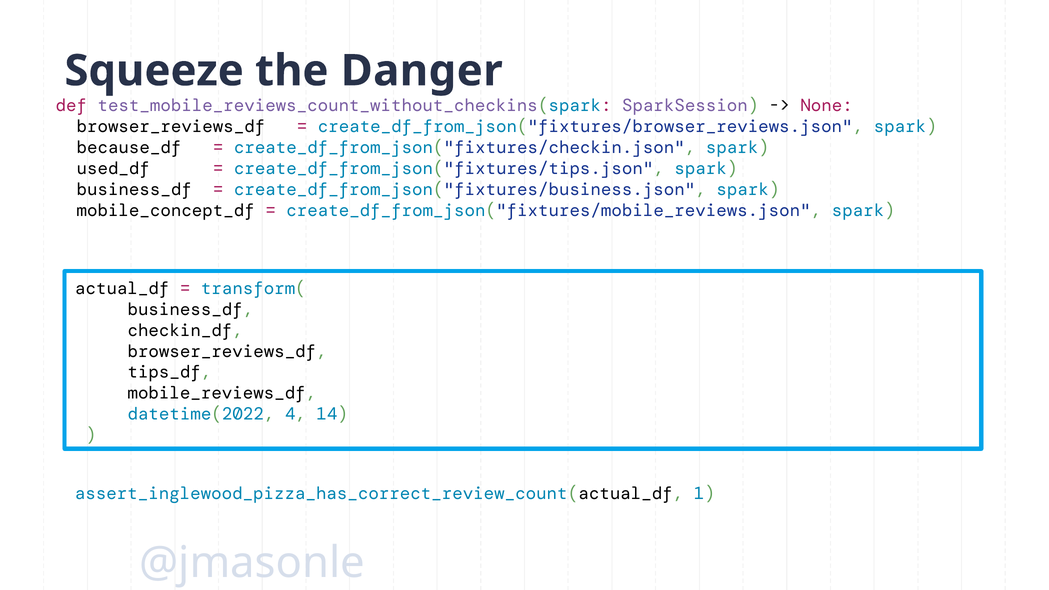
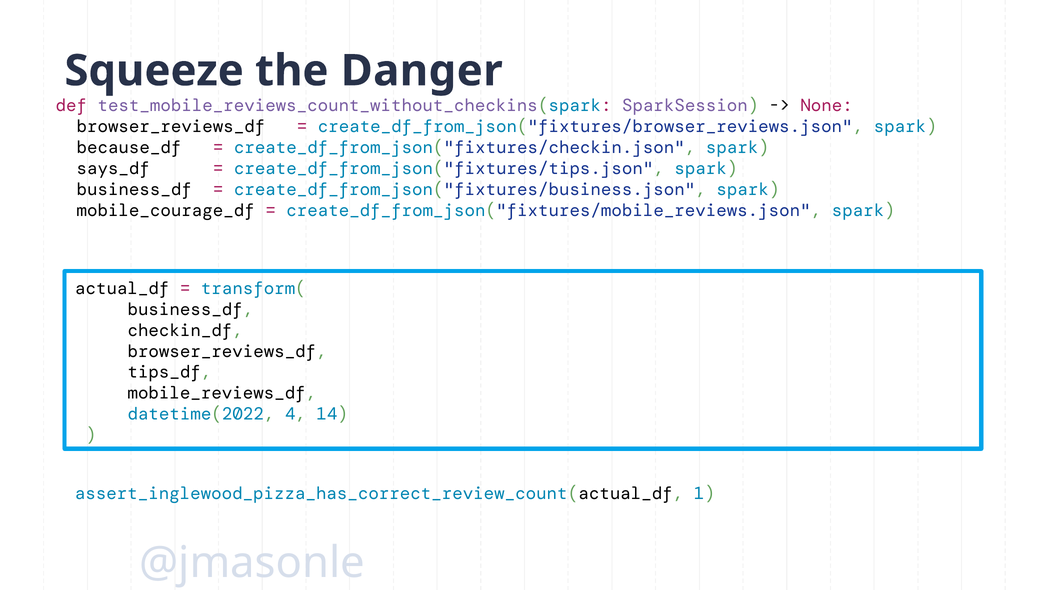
used_df: used_df -> says_df (113, 169)
mobile_concept_df: mobile_concept_df -> mobile_courage_df (166, 211)
